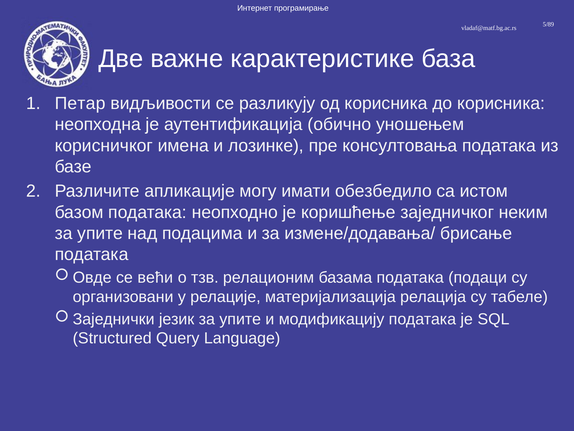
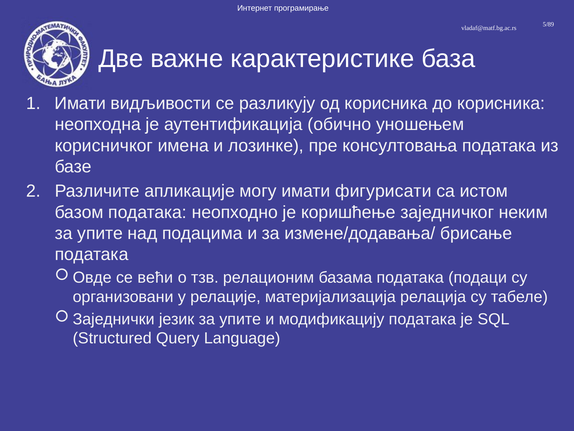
Петар: Петар -> Имати (80, 103)
обезбедило: обезбедило -> фигурисати (383, 191)
